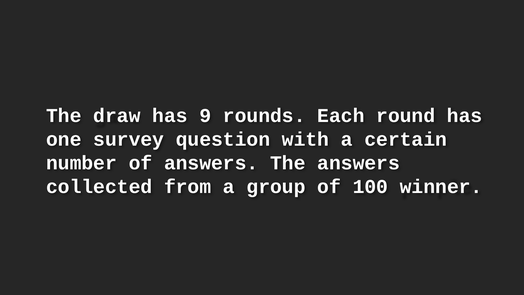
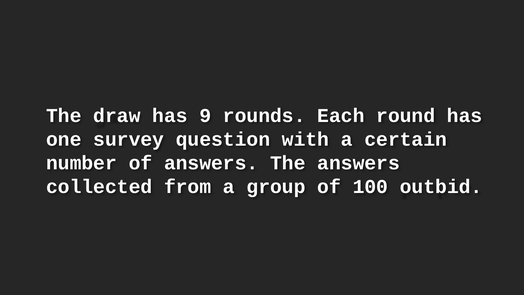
winner: winner -> outbid (441, 186)
